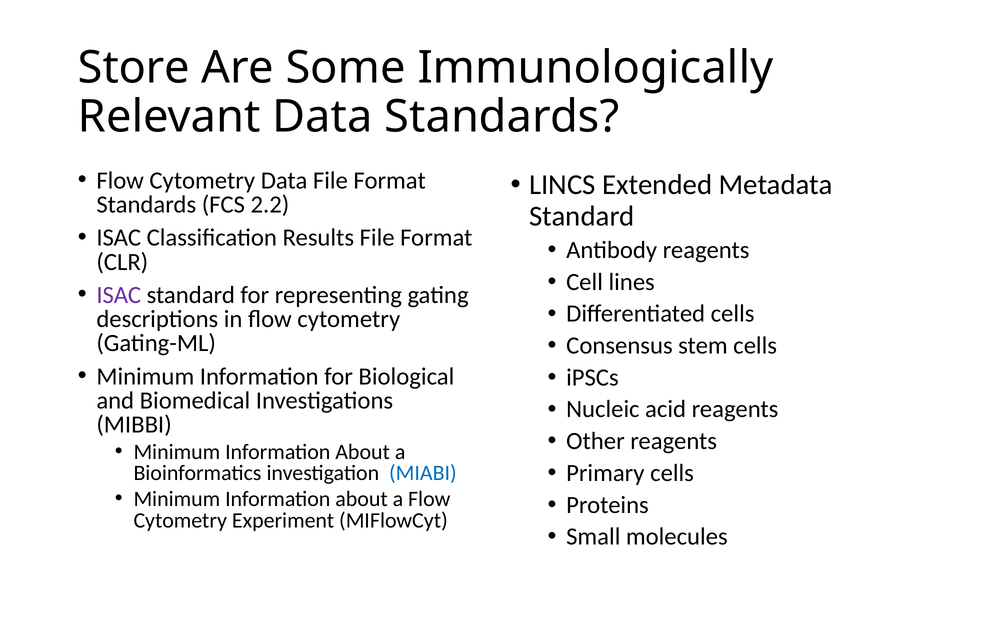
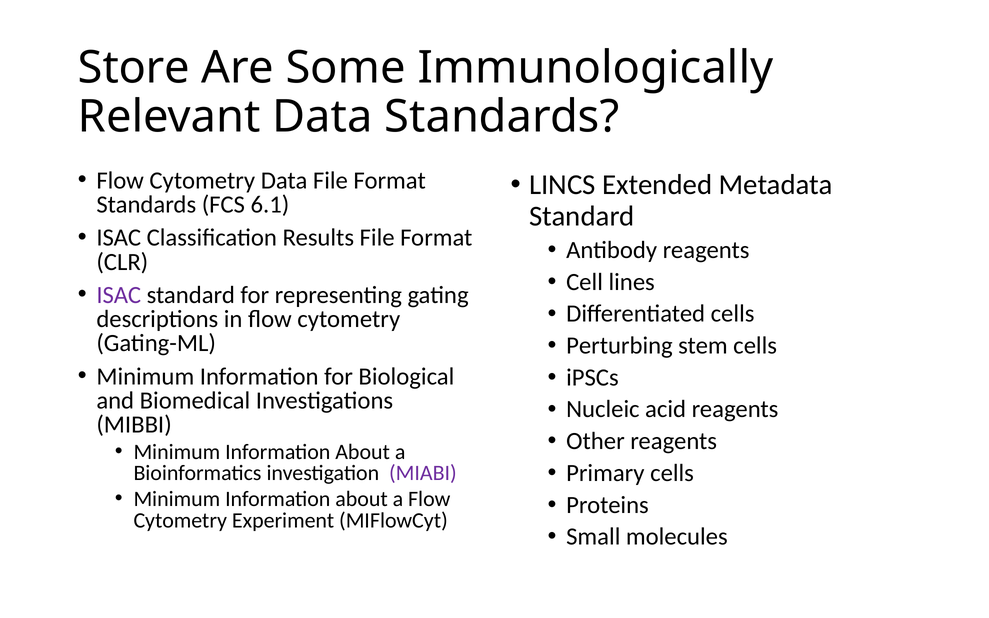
2.2: 2.2 -> 6.1 (270, 205)
Consensus: Consensus -> Perturbing (619, 346)
MIABI colour: blue -> purple (423, 473)
